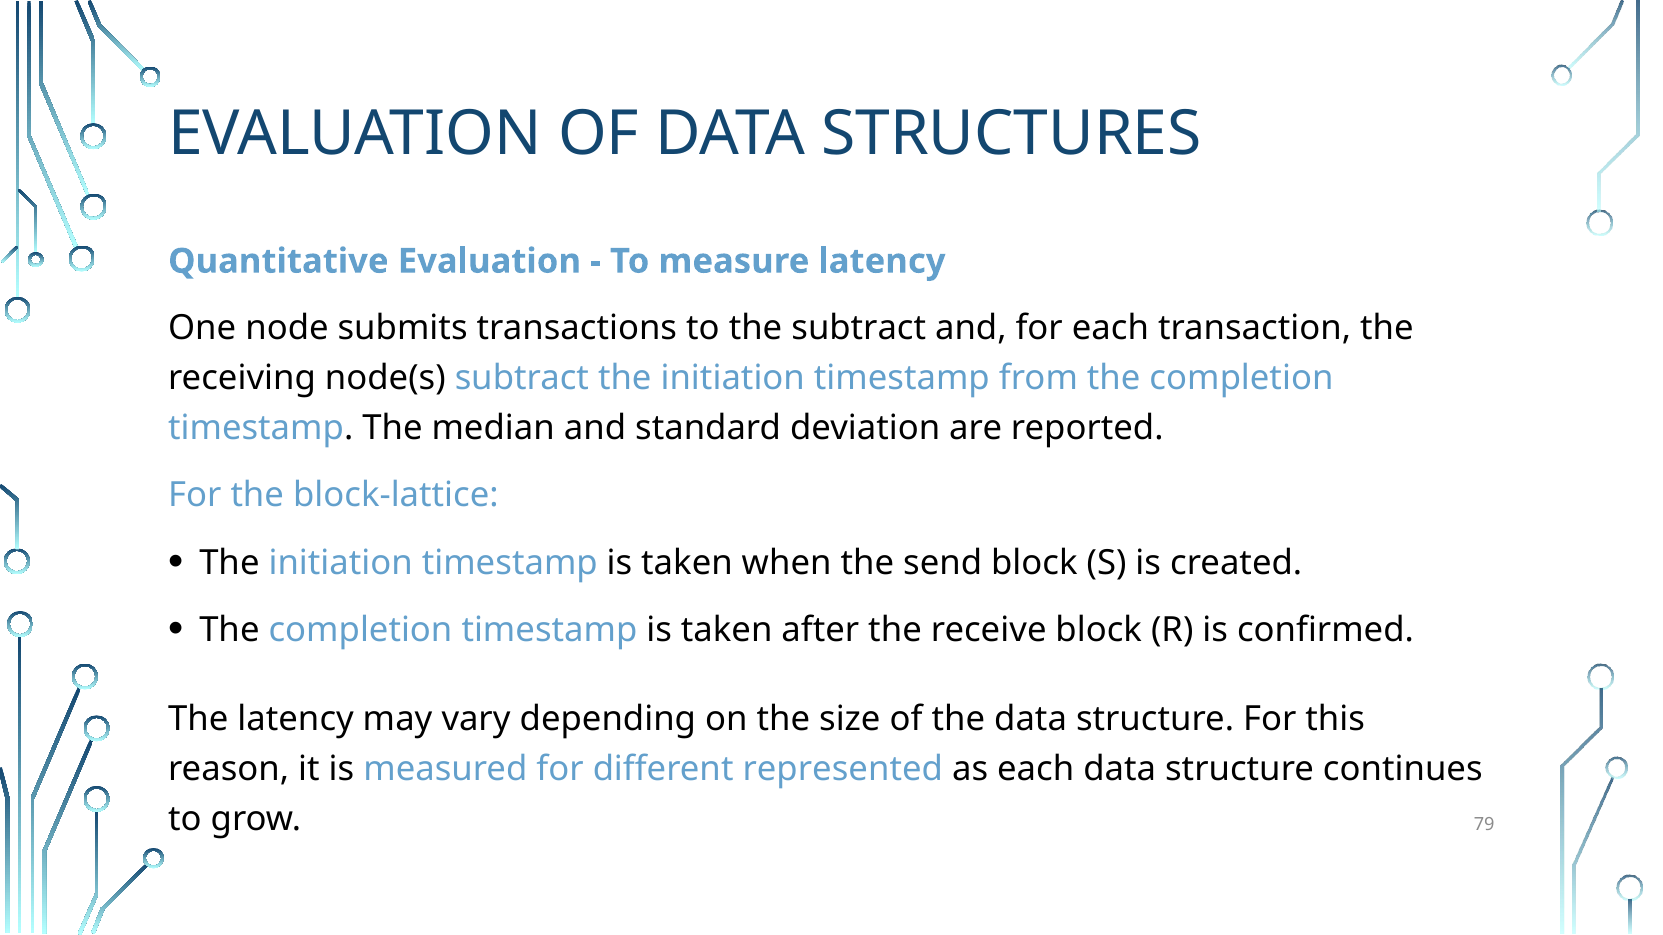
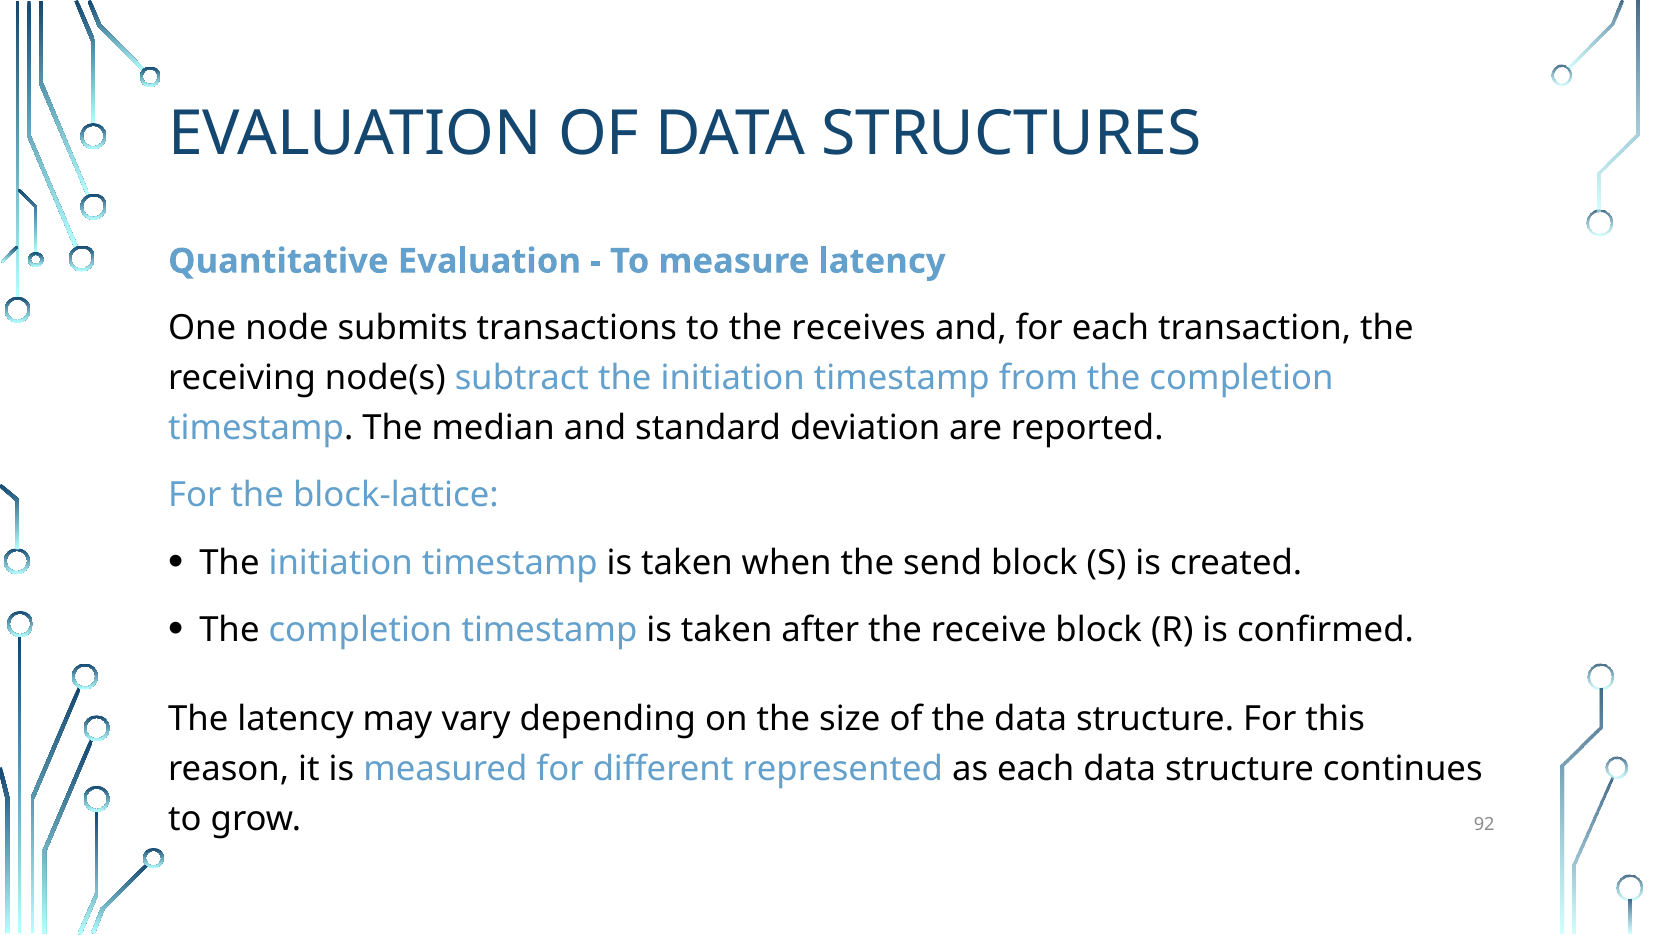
the subtract: subtract -> receives (859, 329)
79: 79 -> 92 (1484, 825)
